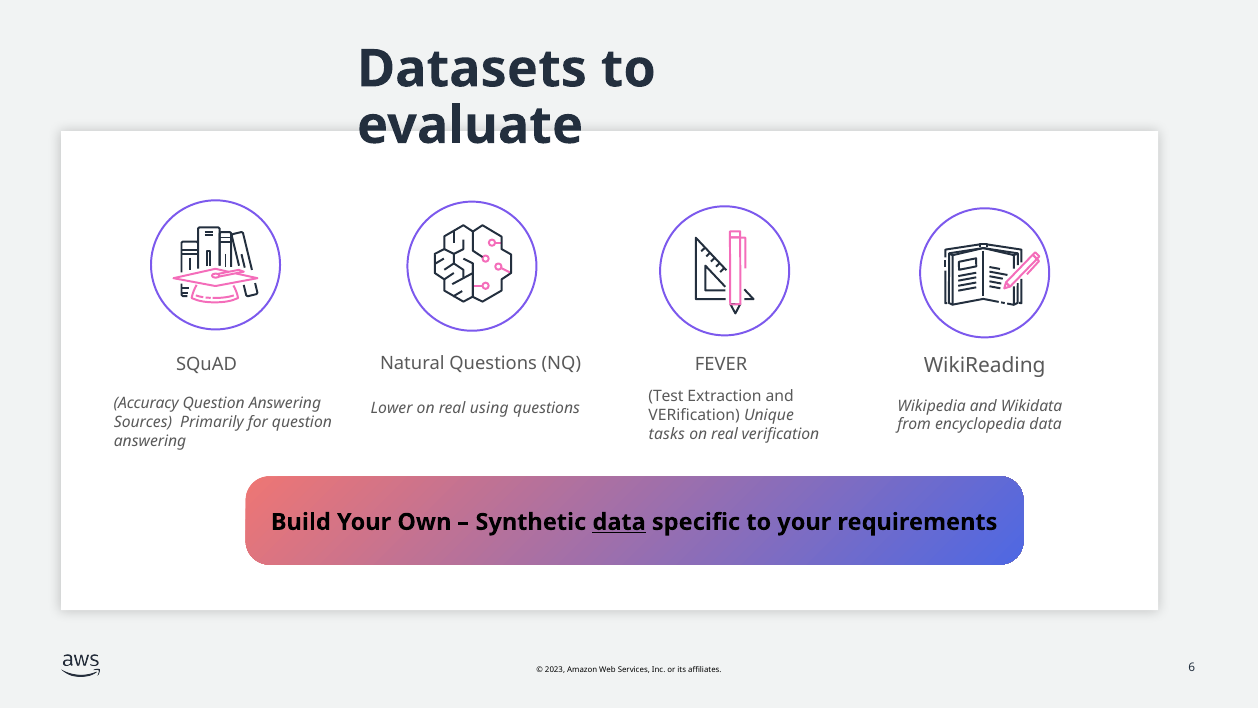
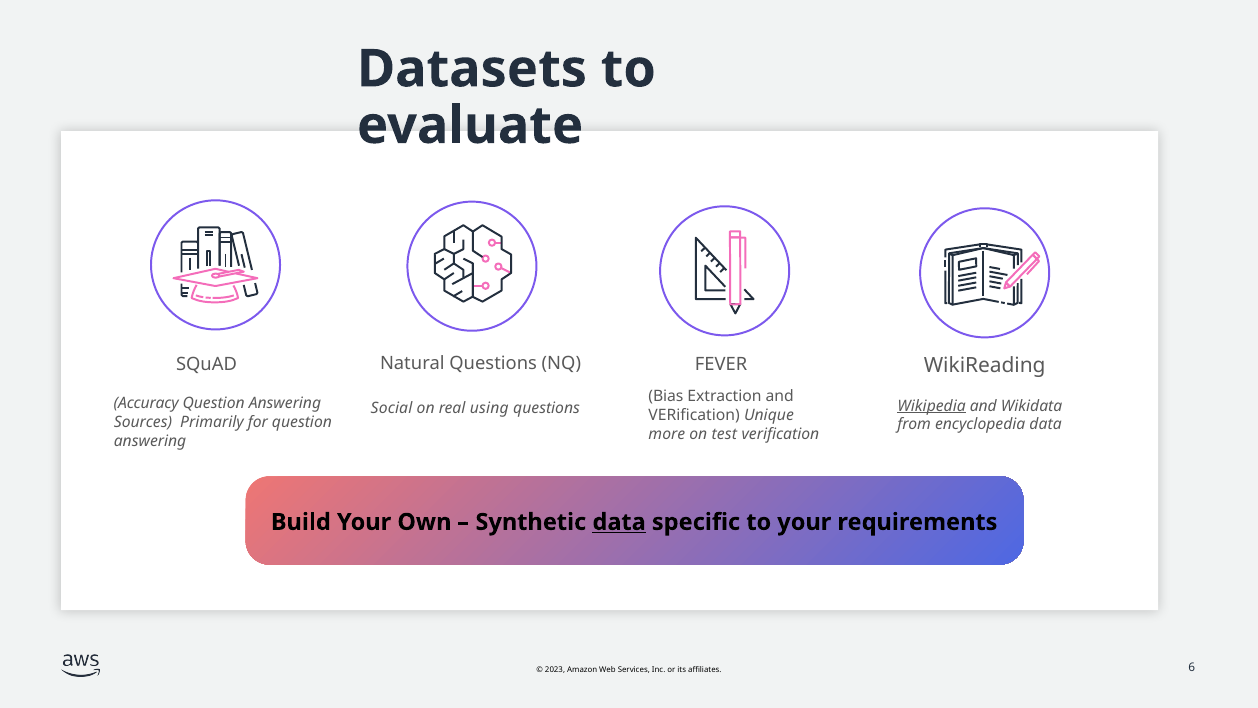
Test: Test -> Bias (666, 396)
Wikipedia underline: none -> present (932, 406)
Lower: Lower -> Social (392, 408)
tasks: tasks -> more (667, 434)
real: real -> test (724, 434)
